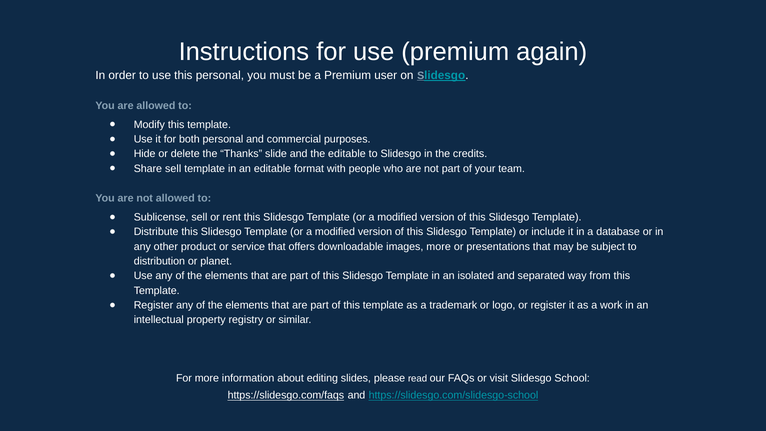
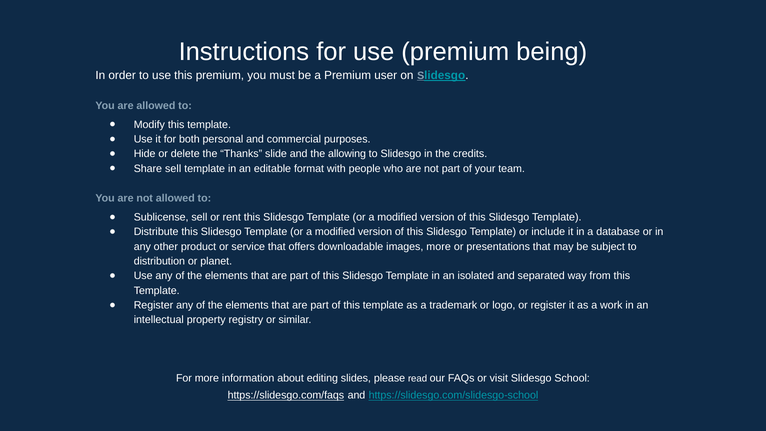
again: again -> being (552, 52)
this personal: personal -> premium (220, 75)
the editable: editable -> allowing (347, 154)
